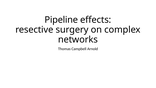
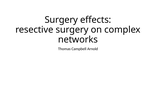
Pipeline: Pipeline -> Surgery (61, 20)
